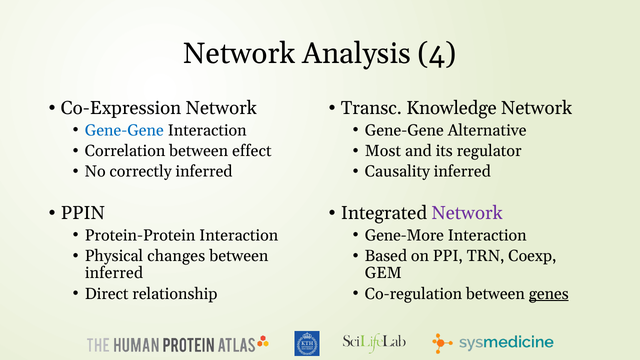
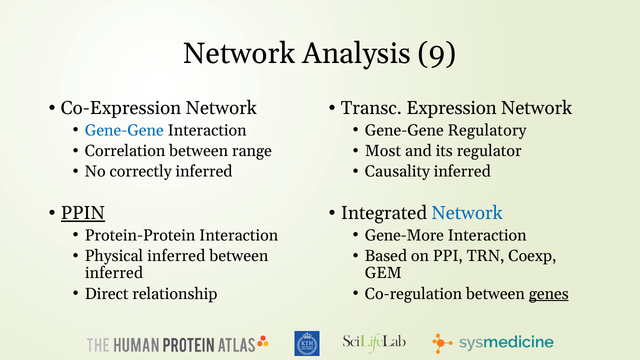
4: 4 -> 9 (437, 54)
Knowledge: Knowledge -> Expression (452, 108)
Alternative: Alternative -> Regulatory (487, 130)
effect: effect -> range (252, 151)
PPIN underline: none -> present (83, 213)
Network colour: purple -> blue (467, 213)
Physical changes: changes -> inferred (176, 256)
